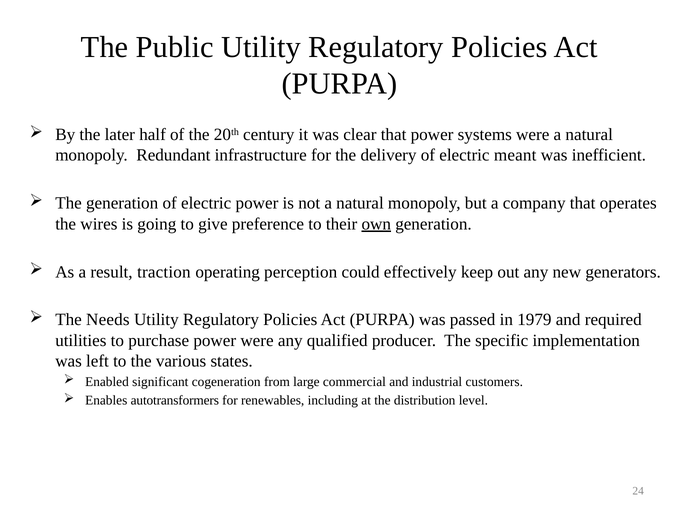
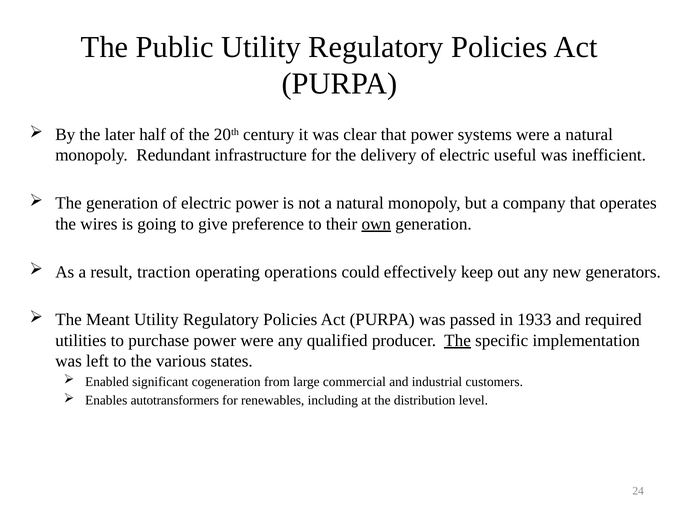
meant: meant -> useful (515, 155)
perception: perception -> operations (301, 272)
Needs: Needs -> Meant (108, 320)
1979: 1979 -> 1933 (534, 320)
The underline: none -> present (458, 340)
